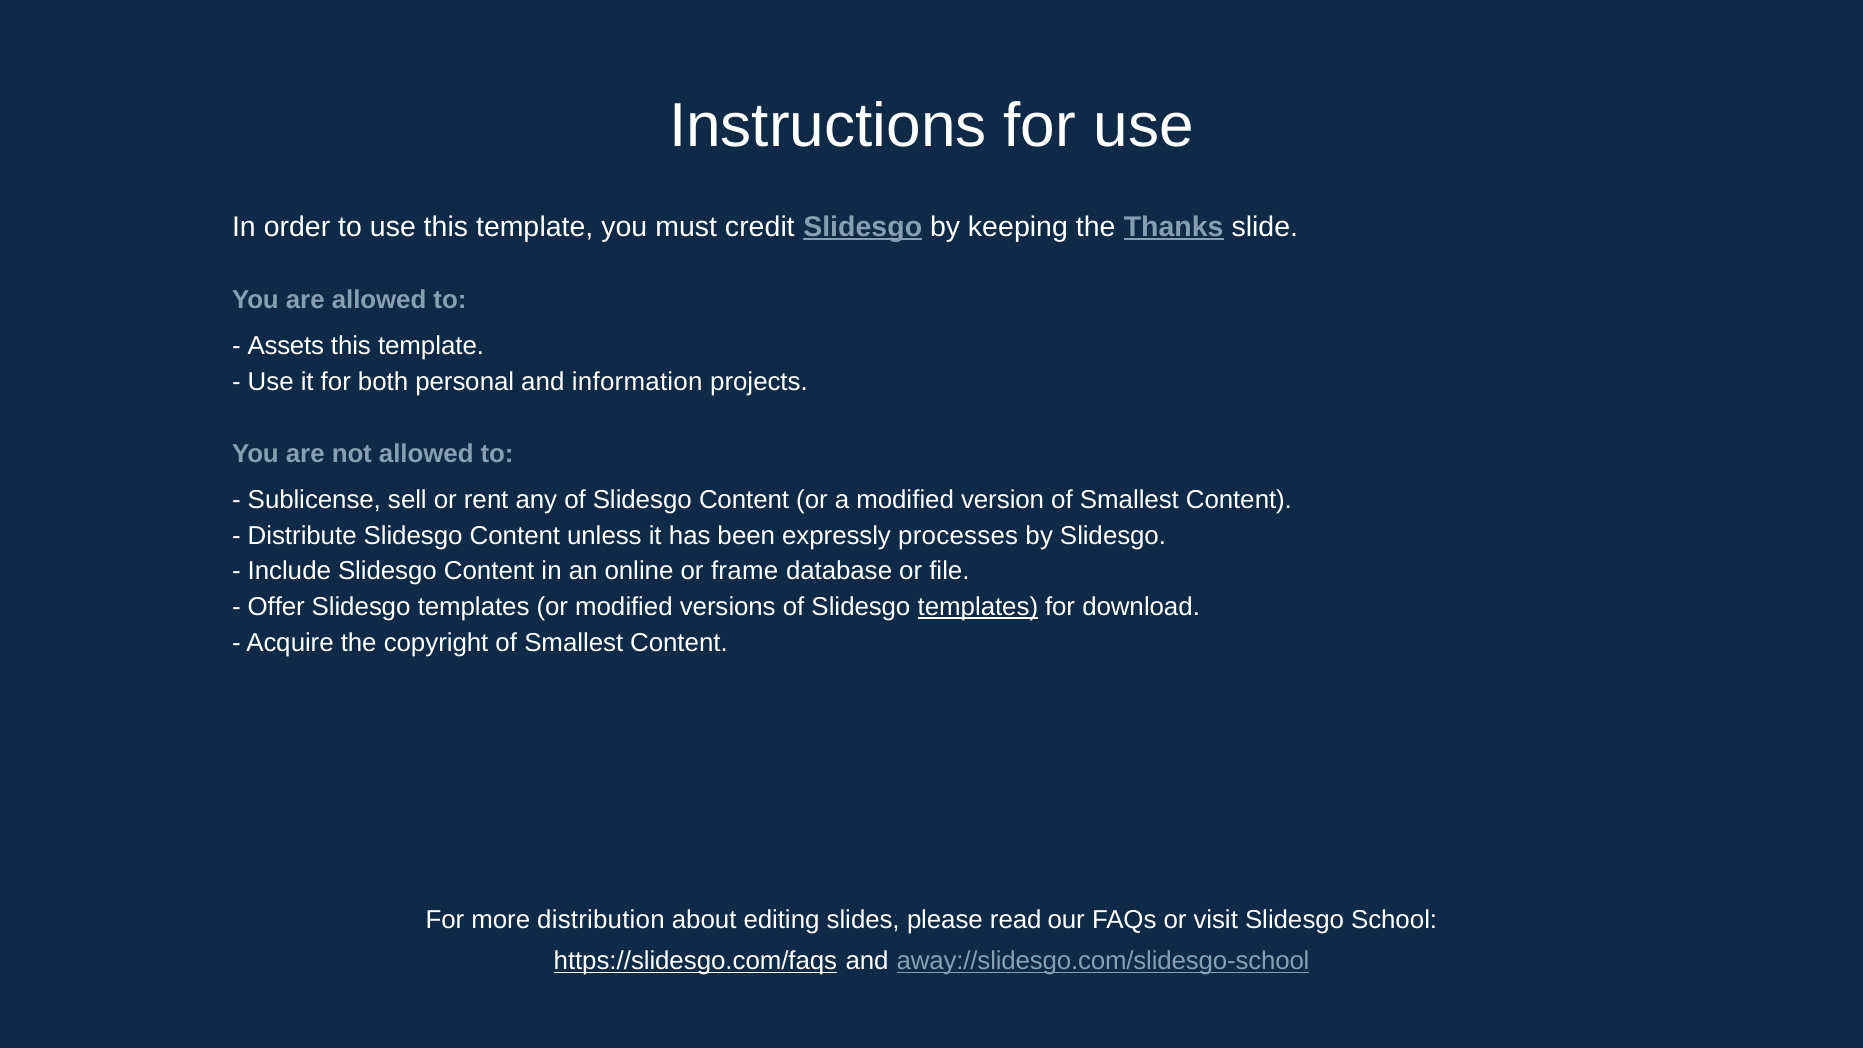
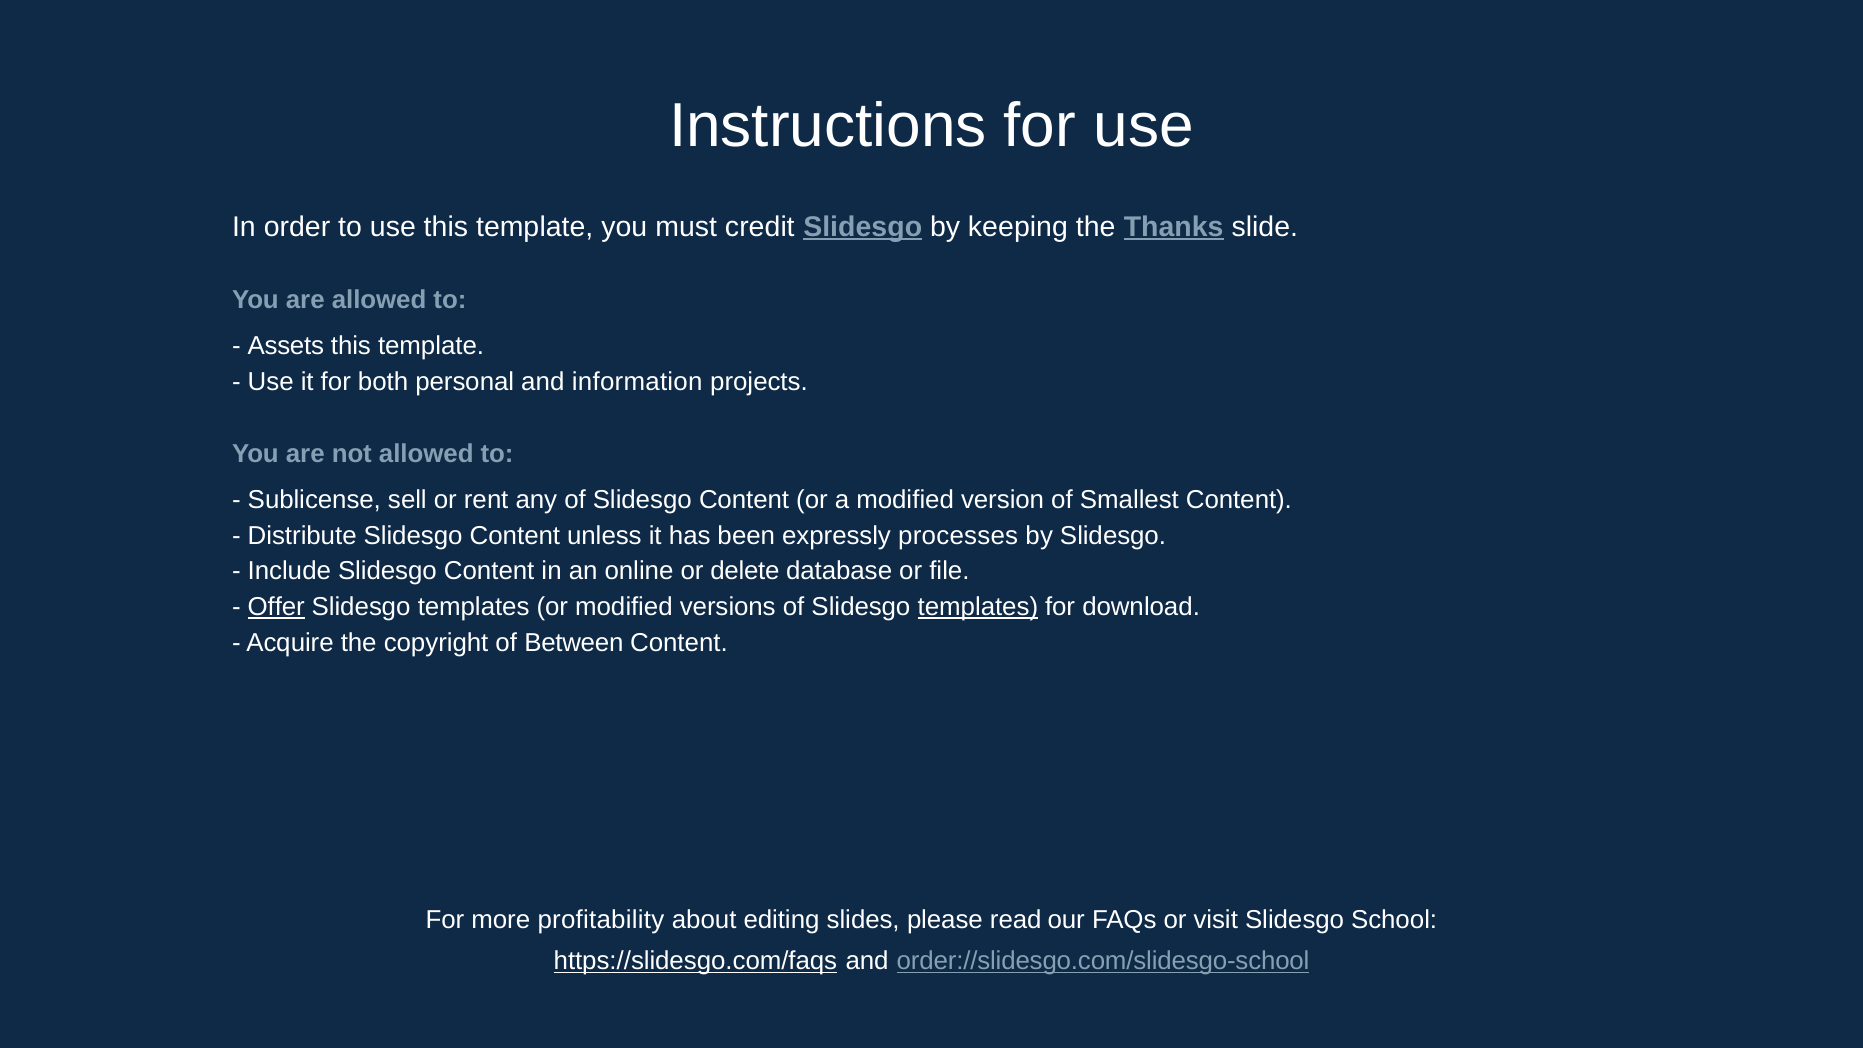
frame: frame -> delete (745, 571)
Offer underline: none -> present (276, 607)
copyright of Smallest: Smallest -> Between (574, 643)
distribution: distribution -> profitability (601, 920)
away://slidesgo.com/slidesgo-school: away://slidesgo.com/slidesgo-school -> order://slidesgo.com/slidesgo-school (1103, 961)
